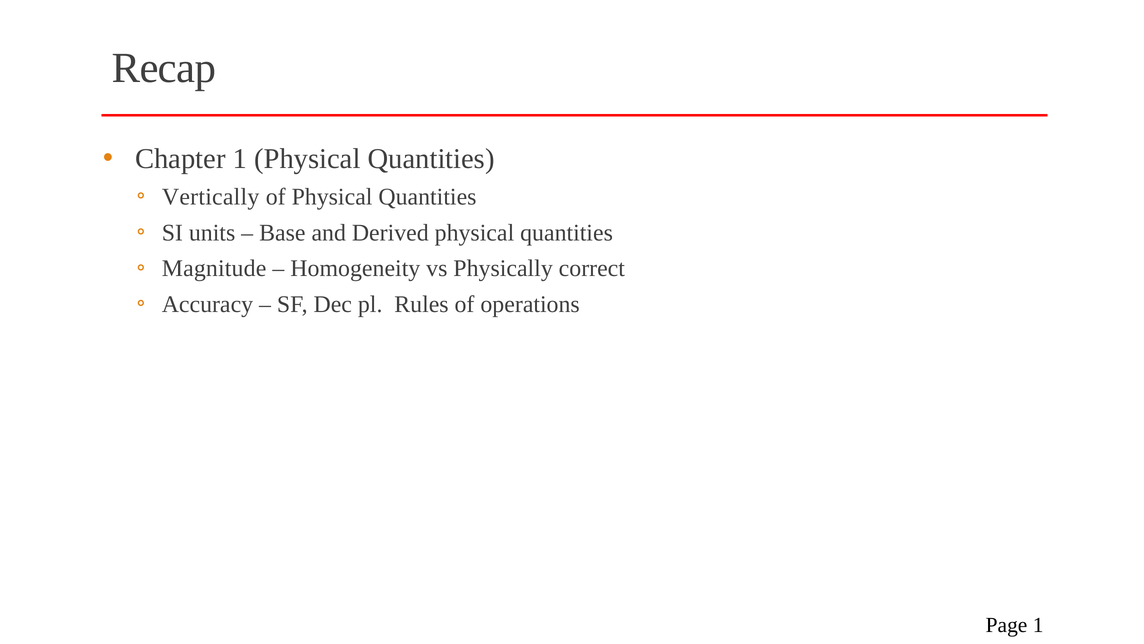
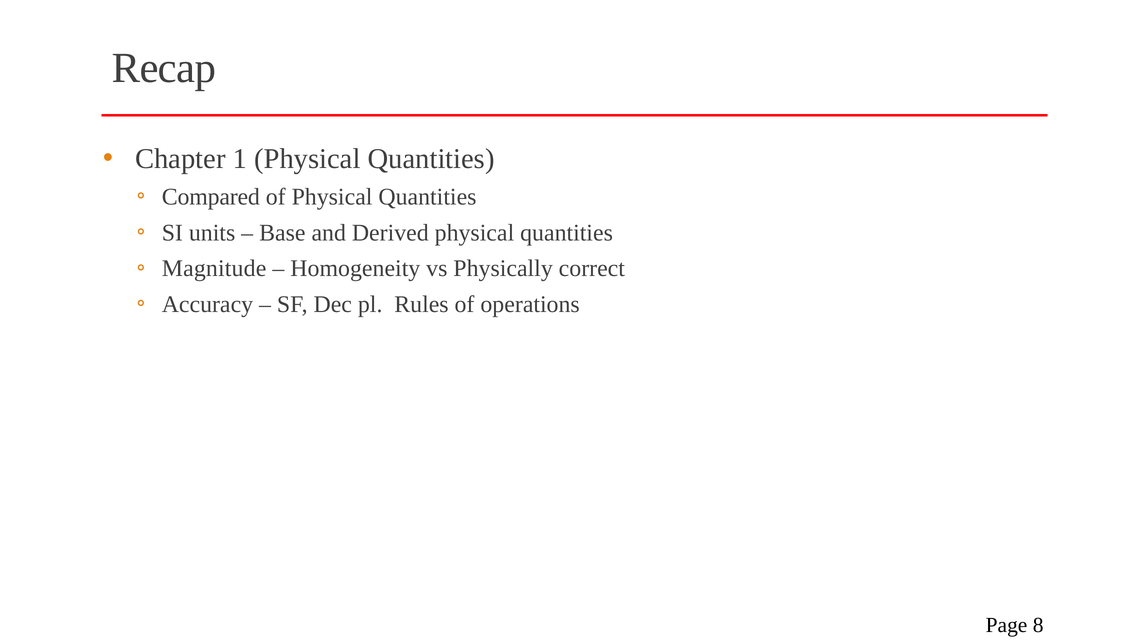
Vertically: Vertically -> Compared (211, 197)
Page 1: 1 -> 8 (1038, 625)
